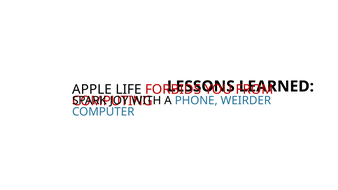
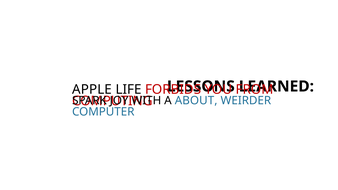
PHONE: PHONE -> ABOUT (196, 101)
